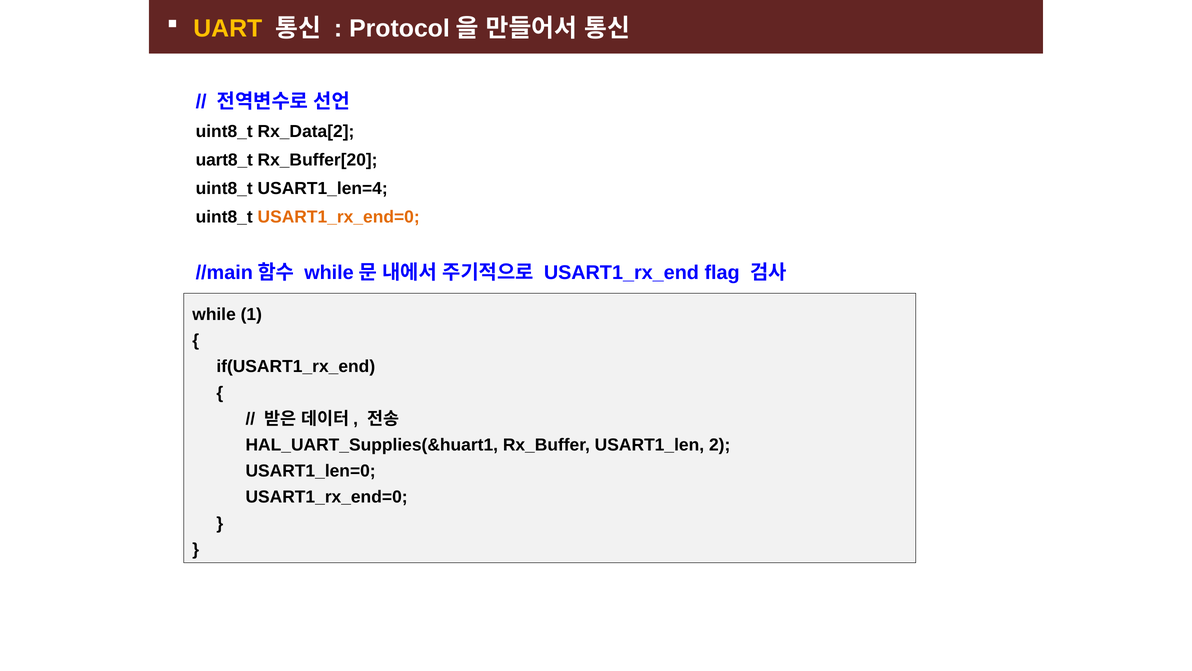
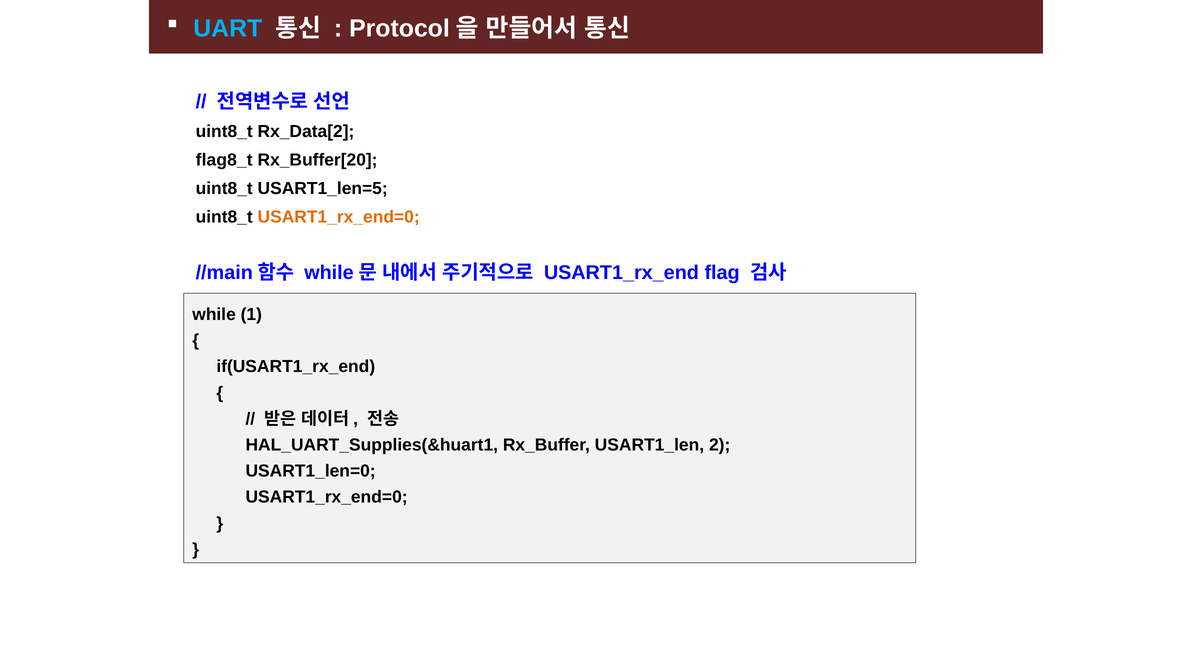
UART colour: yellow -> light blue (228, 29)
uart8_t: uart8_t -> flag8_t (224, 160)
USART1_len=4: USART1_len=4 -> USART1_len=5 (323, 188)
